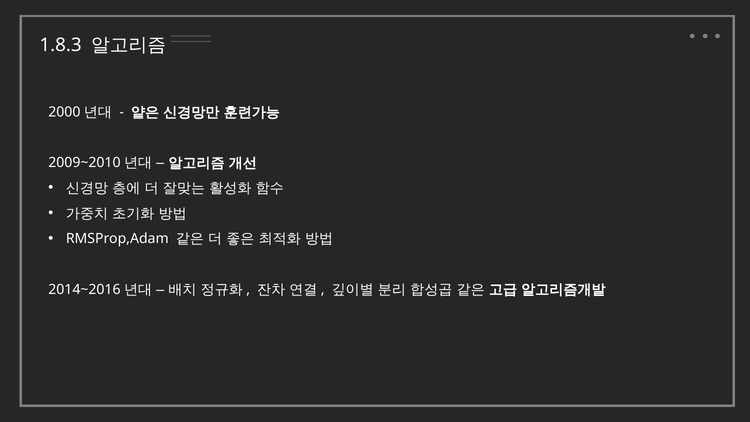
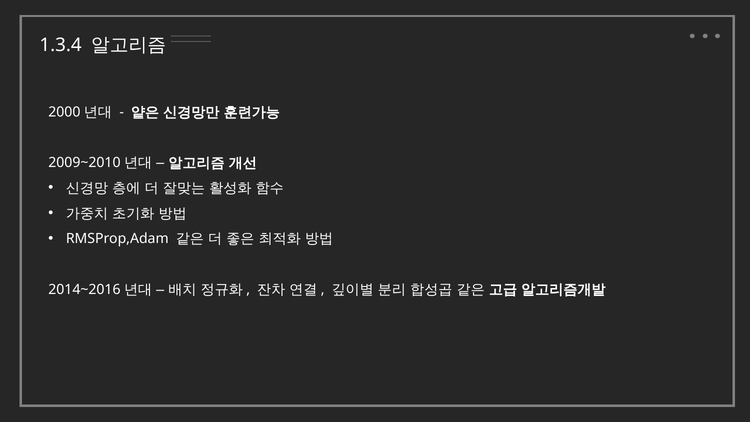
1.8.3: 1.8.3 -> 1.3.4 (61, 45)
